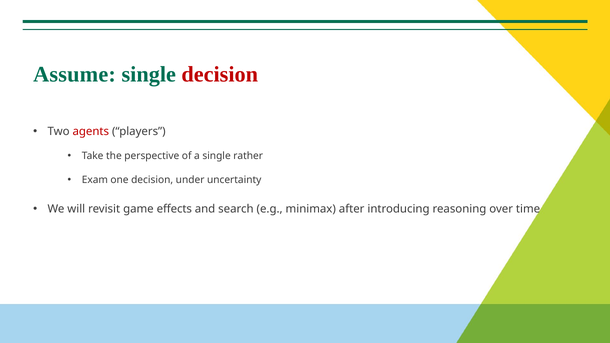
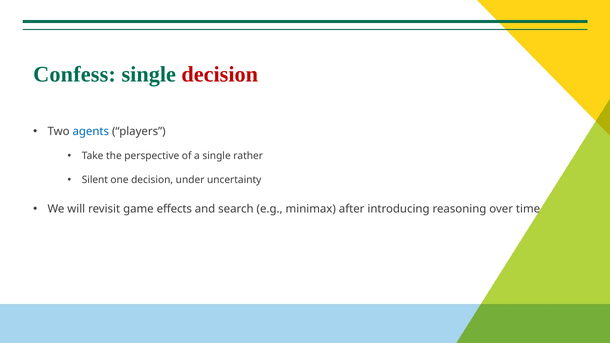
Assume: Assume -> Confess (75, 75)
agents colour: red -> blue (91, 131)
Exam: Exam -> Silent (95, 180)
